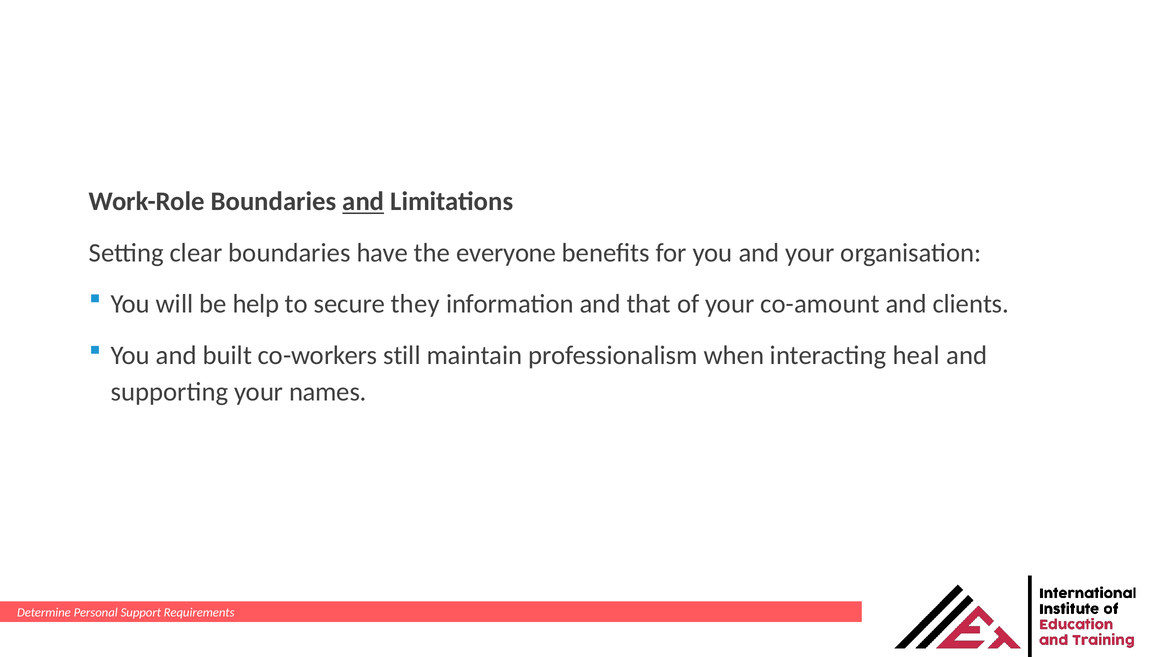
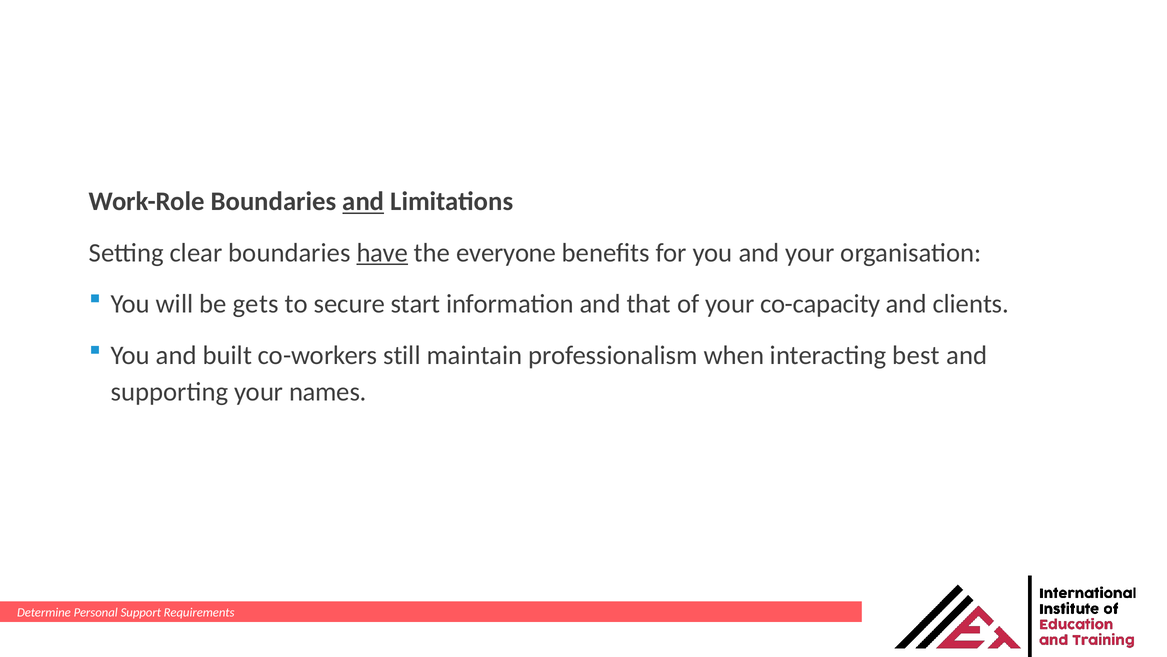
have underline: none -> present (382, 253)
help: help -> gets (256, 304)
they: they -> start (416, 304)
co-amount: co-amount -> co-capacity (820, 304)
heal: heal -> best (916, 355)
